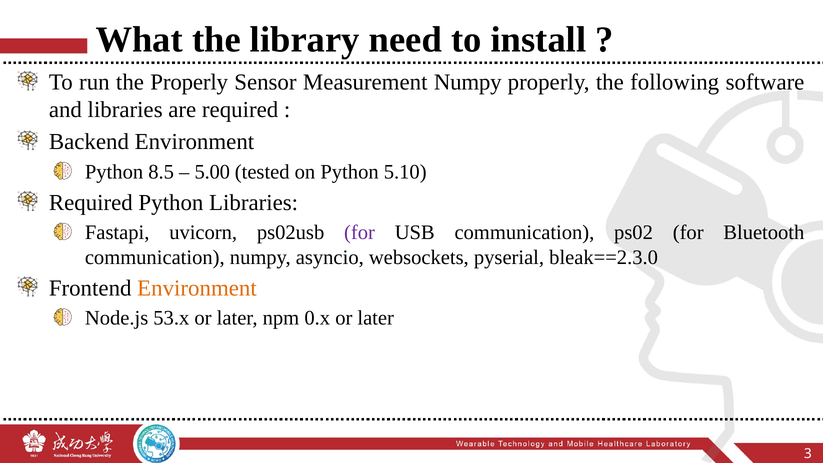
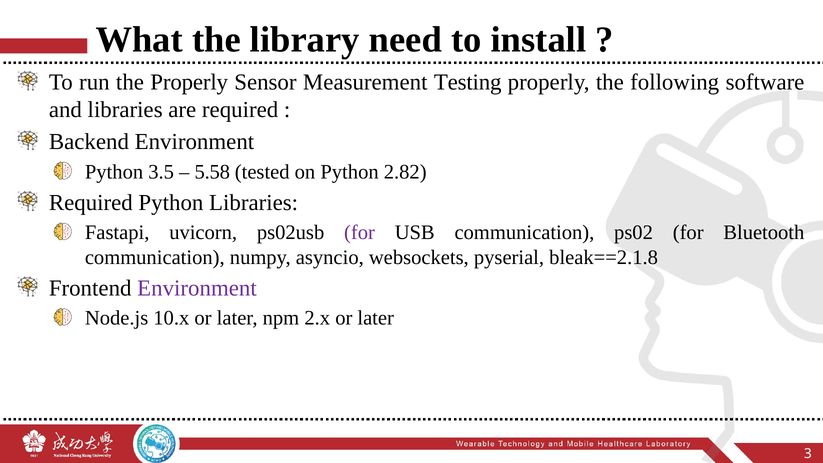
Measurement Numpy: Numpy -> Testing (468, 82)
8.5: 8.5 -> 3.5 (161, 172)
5.00: 5.00 -> 5.58 (212, 172)
5.10: 5.10 -> 2.82 (405, 172)
bleak==2.3.0: bleak==2.3.0 -> bleak==2.1.8 (604, 257)
Environment colour: orange -> purple (197, 288)
53.x: 53.x -> 10.x (171, 318)
0.x: 0.x -> 2.x (317, 318)
